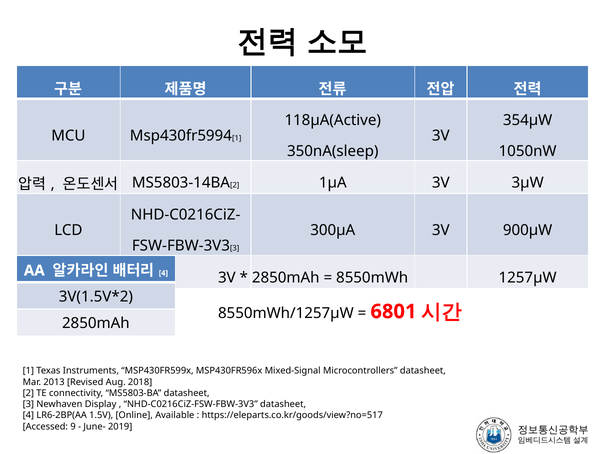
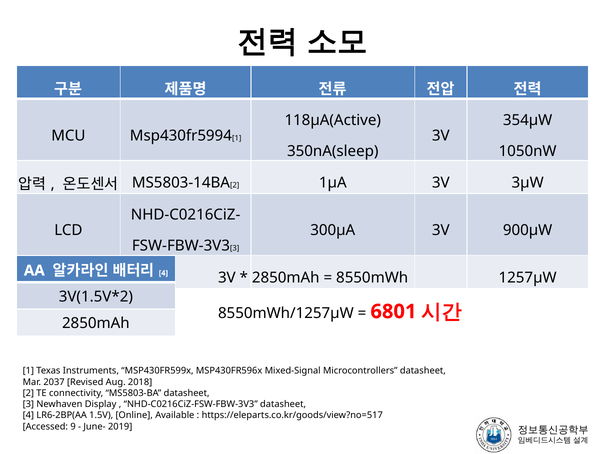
2013: 2013 -> 2037 (54, 382)
